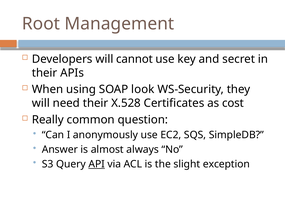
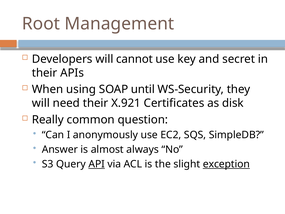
look: look -> until (143, 89)
X.528: X.528 -> X.921 (126, 103)
cost: cost -> disk (233, 103)
exception underline: none -> present (226, 164)
